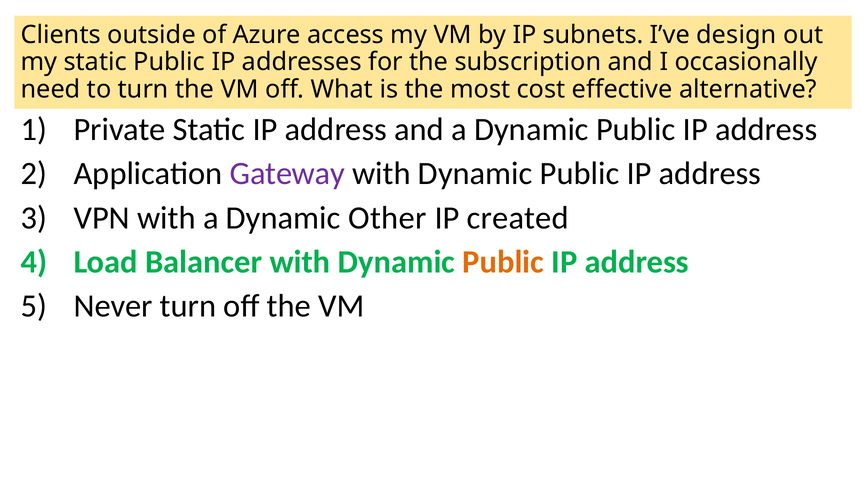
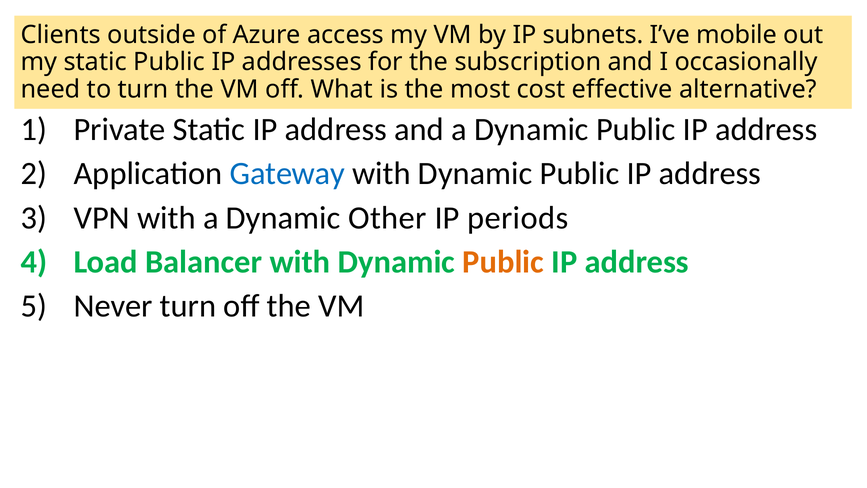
design: design -> mobile (737, 35)
Gateway colour: purple -> blue (287, 174)
created: created -> periods (518, 218)
